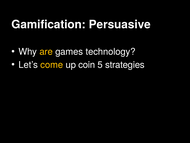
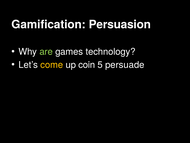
Persuasive: Persuasive -> Persuasion (120, 24)
are colour: yellow -> light green (46, 52)
strategies: strategies -> persuade (125, 65)
